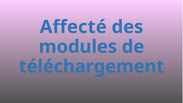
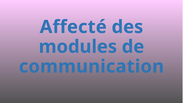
téléchargement: téléchargement -> communication (91, 66)
